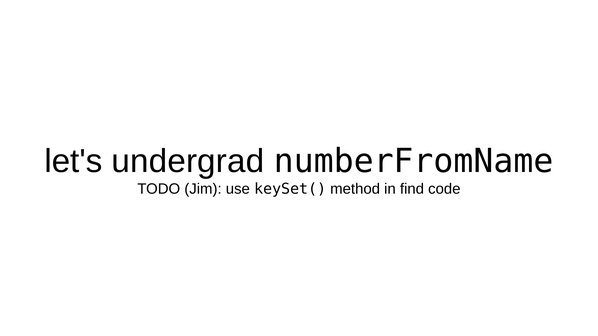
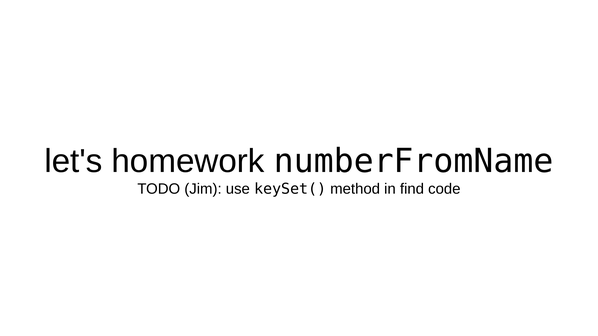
undergrad: undergrad -> homework (188, 162)
